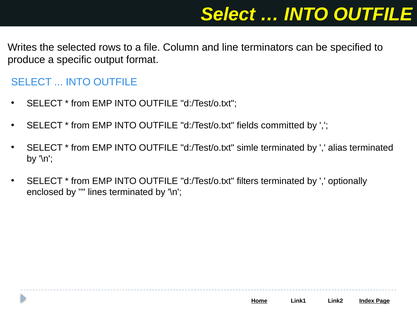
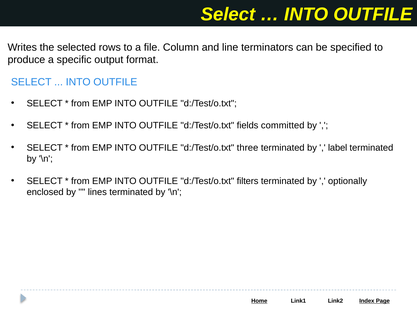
simle: simle -> three (248, 148)
alias: alias -> label (338, 148)
